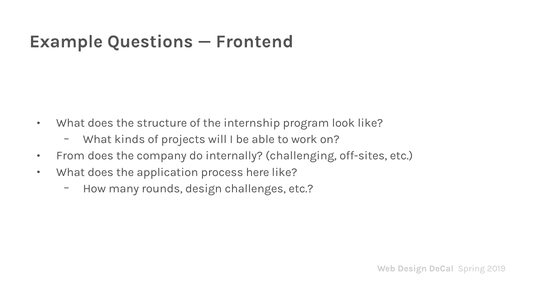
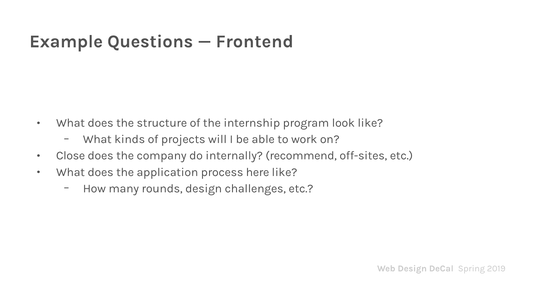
From: From -> Close (71, 156)
challenging: challenging -> recommend (301, 156)
